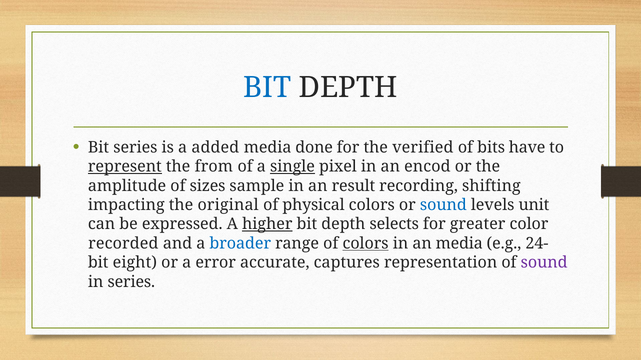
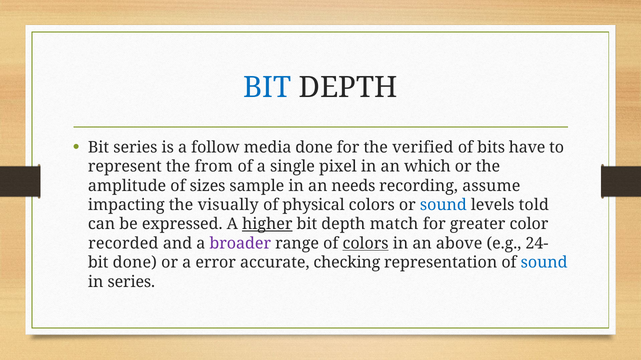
added: added -> follow (215, 148)
represent underline: present -> none (125, 167)
single underline: present -> none (292, 167)
encod: encod -> which (427, 167)
result: result -> needs (353, 186)
shifting: shifting -> assume (491, 186)
original: original -> visually (228, 205)
unit: unit -> told (534, 205)
selects: selects -> match (394, 225)
broader colour: blue -> purple (240, 244)
an media: media -> above (459, 244)
bit eight: eight -> done (135, 263)
captures: captures -> checking (347, 263)
sound colour: purple -> blue (544, 263)
